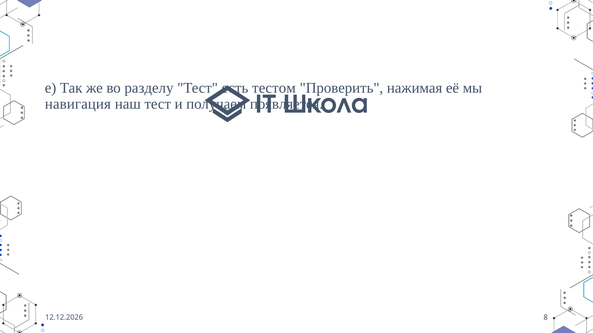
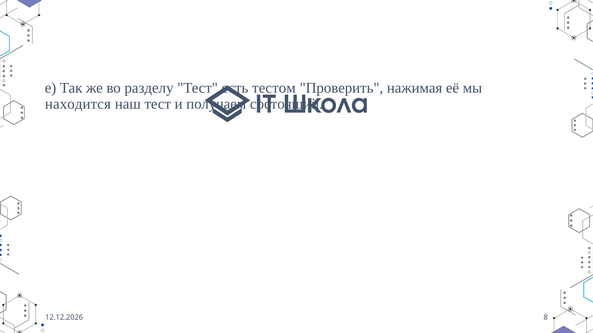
навигация: навигация -> находится (78, 104)
появляется: появляется -> состоящий (286, 104)
